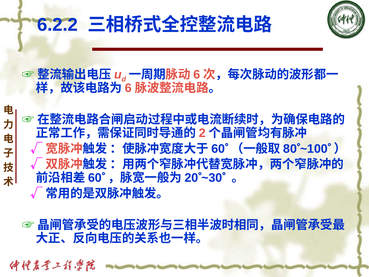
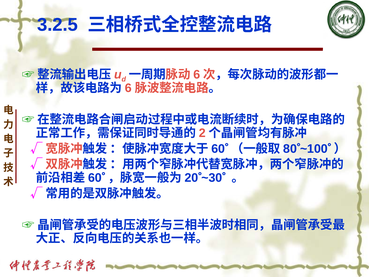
6.2.2: 6.2.2 -> 3.2.5 (57, 25)
